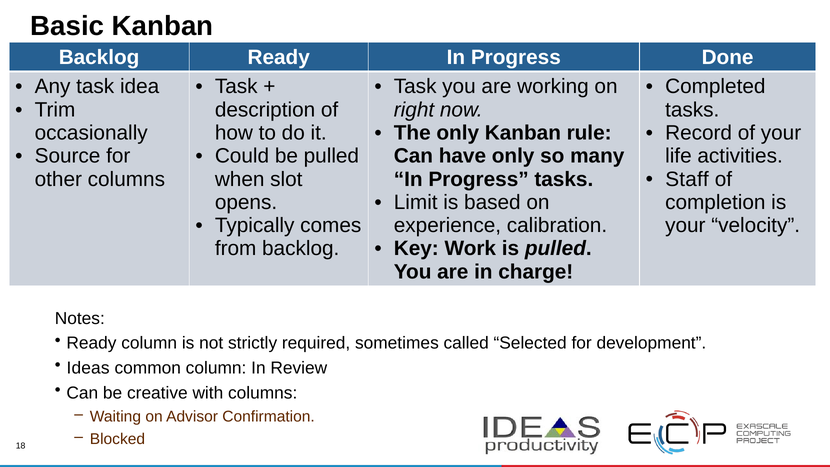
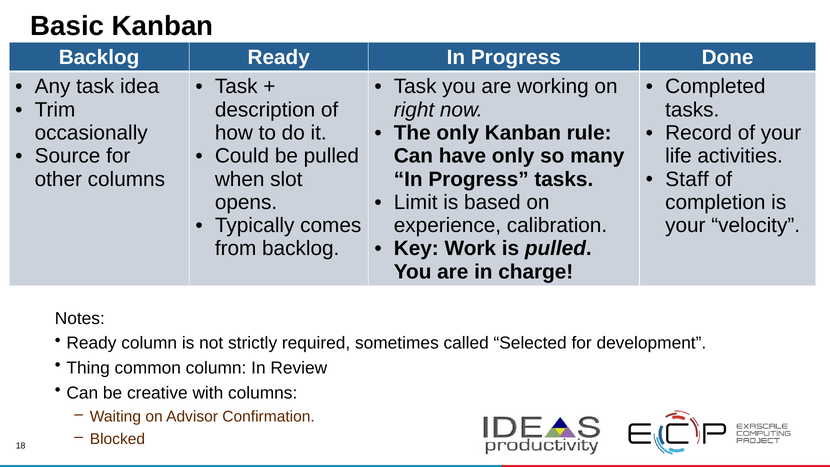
Ideas: Ideas -> Thing (88, 368)
